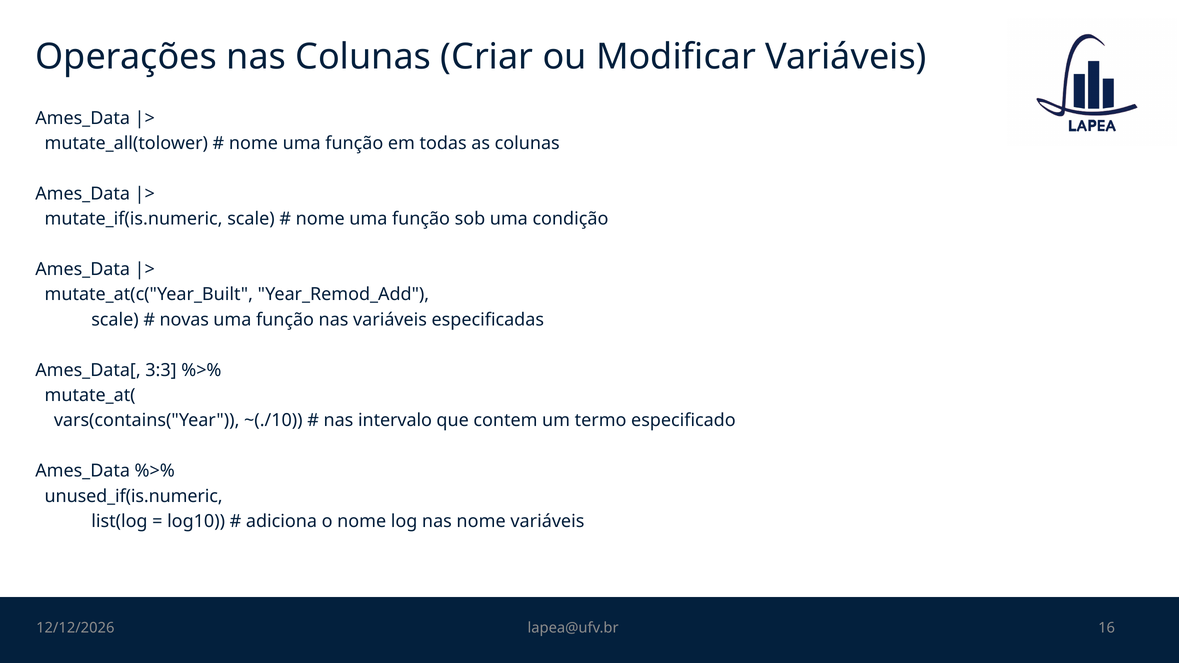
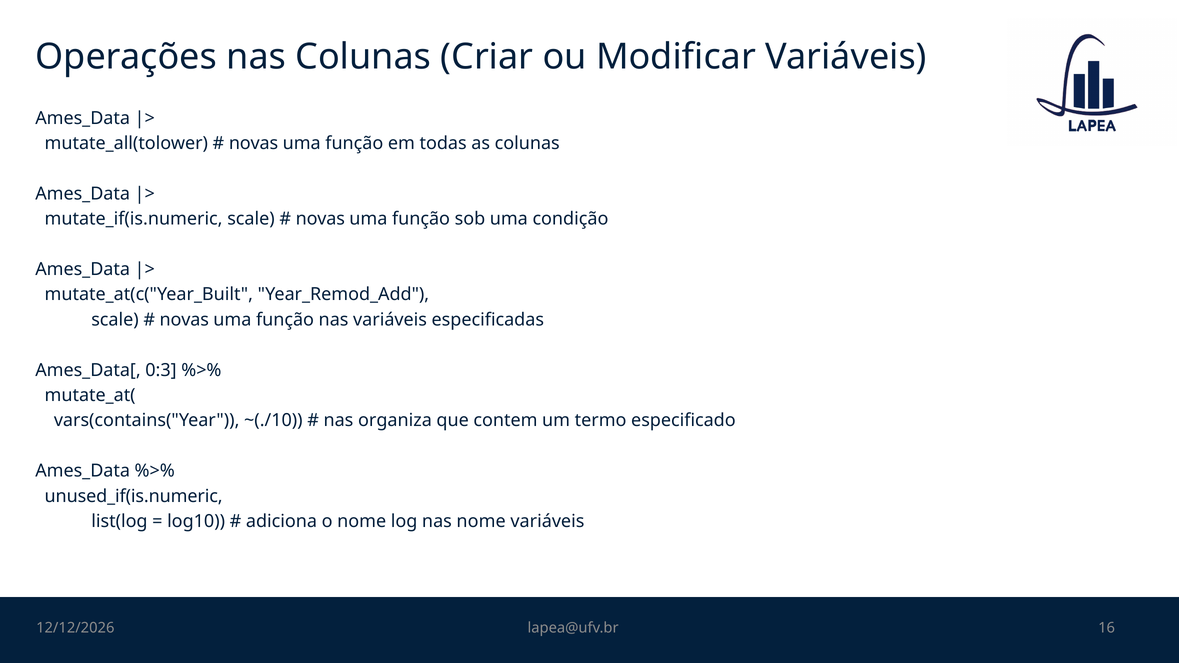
nome: nome -> novas (254, 143)
nome: nome -> novas (320, 219)
3:3: 3:3 -> 0:3 (161, 370)
intervalo: intervalo -> organiza (395, 421)
